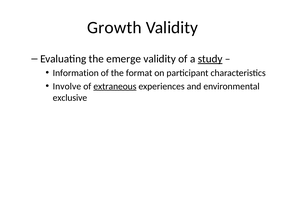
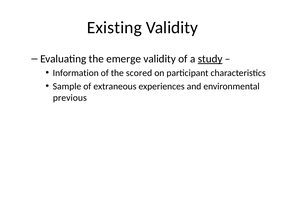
Growth: Growth -> Existing (114, 28)
format: format -> scored (139, 73)
Involve: Involve -> Sample (67, 86)
extraneous underline: present -> none (115, 86)
exclusive: exclusive -> previous (70, 98)
